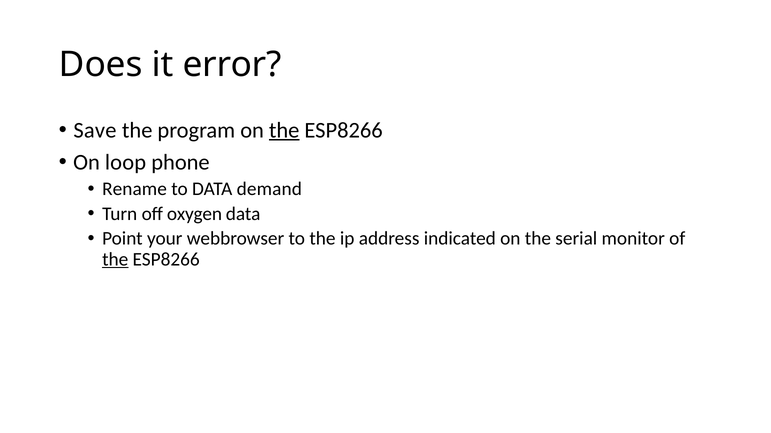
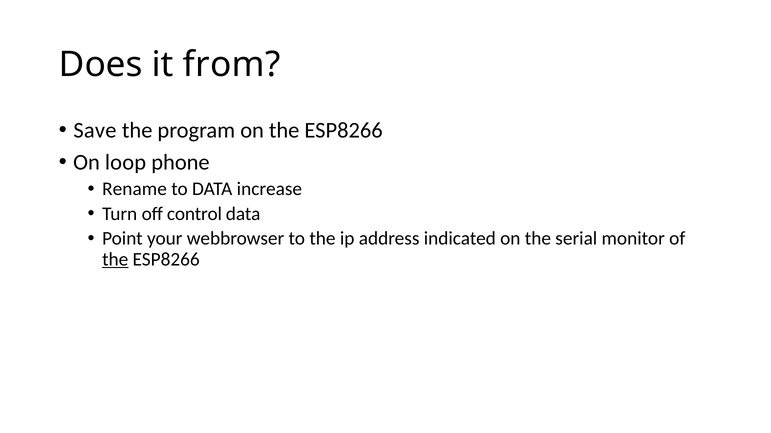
error: error -> from (232, 65)
the underline: present -> none (284, 130)
demand: demand -> increase (269, 189)
oxygen: oxygen -> control (194, 214)
